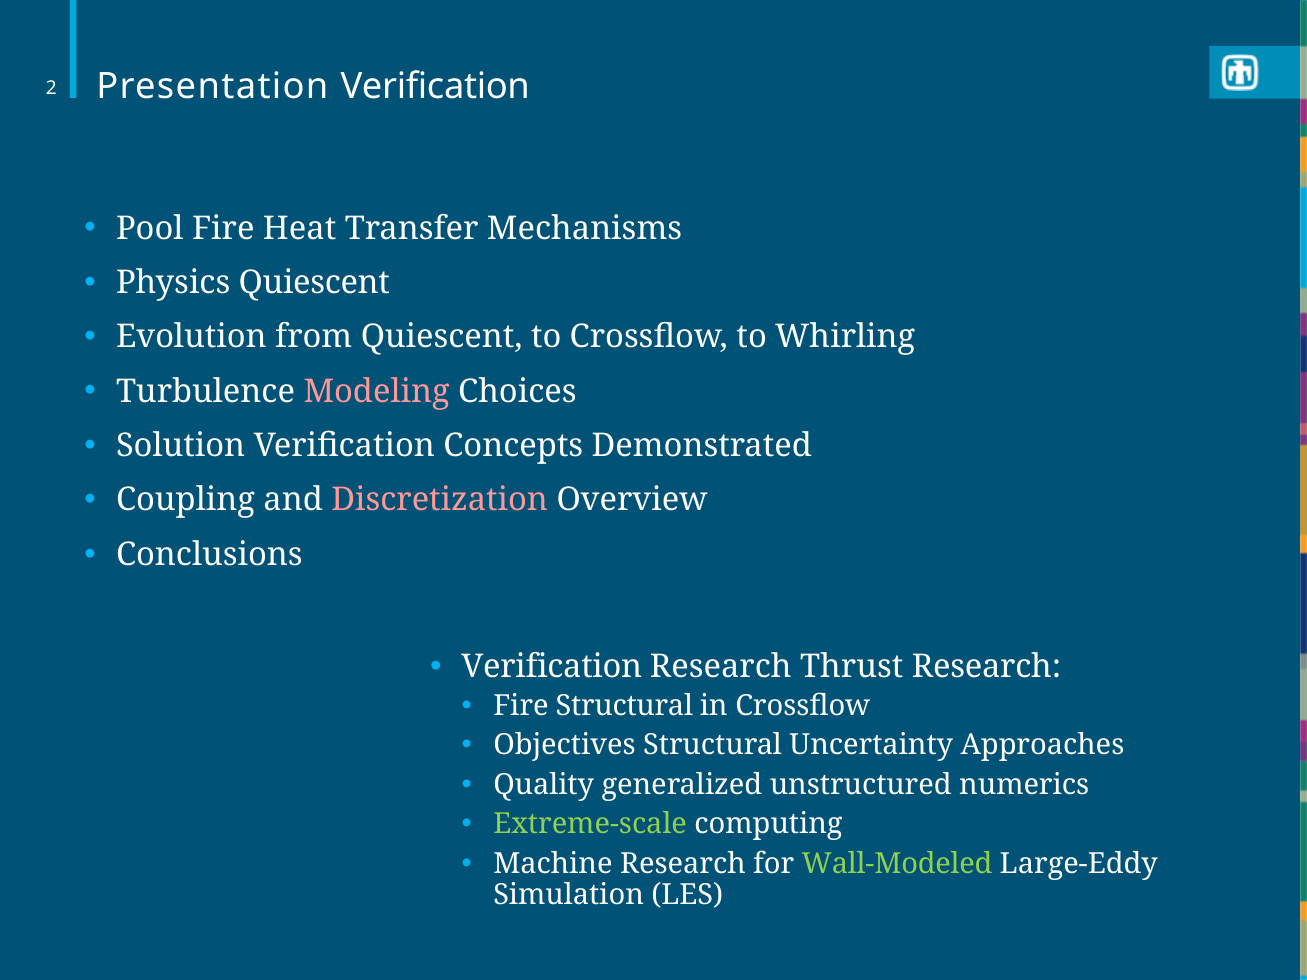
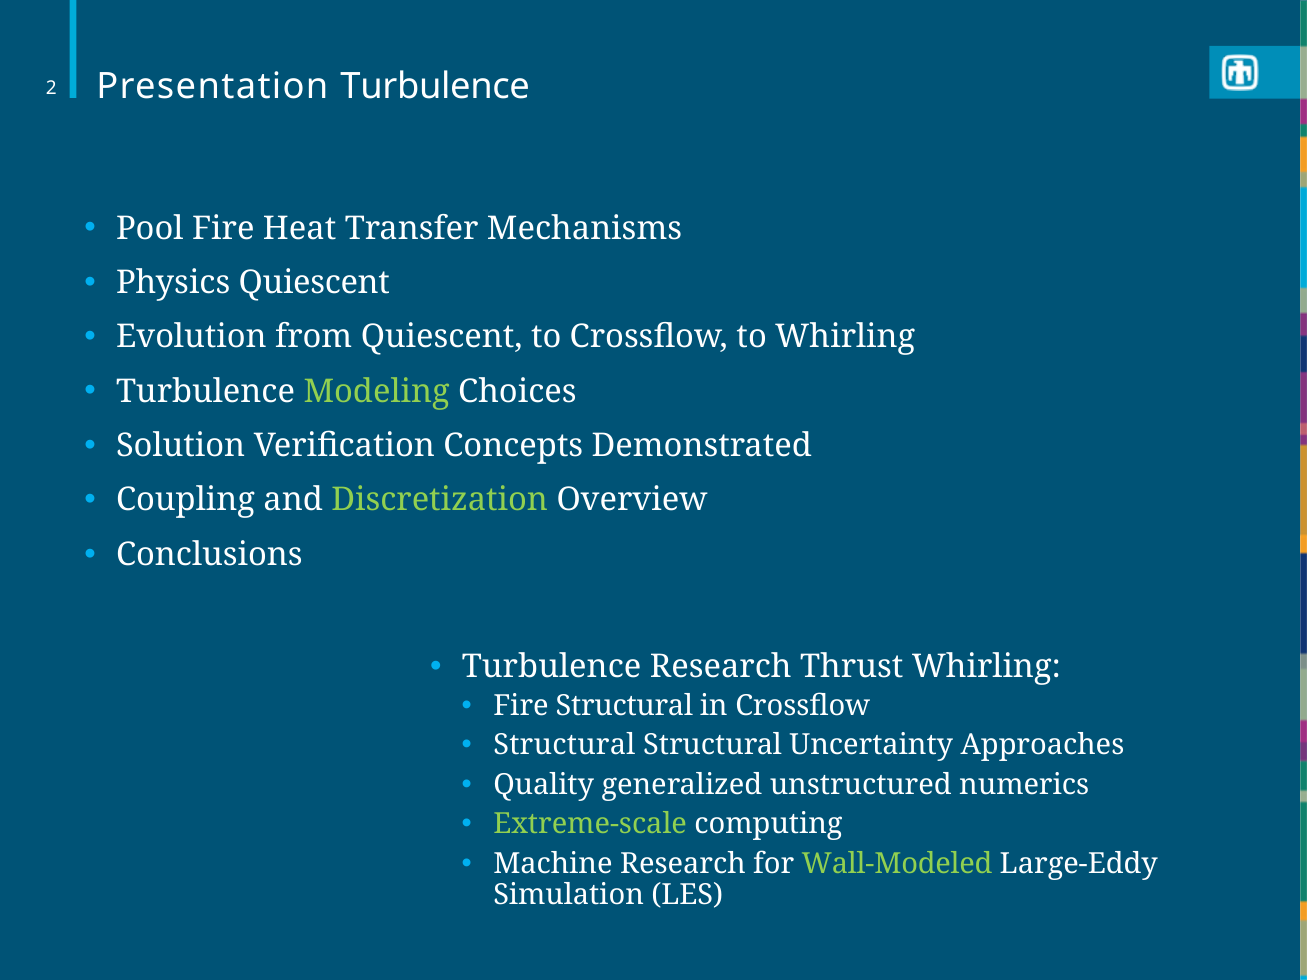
Presentation Verification: Verification -> Turbulence (435, 86)
Modeling colour: pink -> light green (377, 391)
Discretization colour: pink -> light green (440, 500)
Verification: Verification -> Turbulence (552, 667)
Thrust Research: Research -> Whirling (986, 667)
Objectives: Objectives -> Structural (564, 745)
